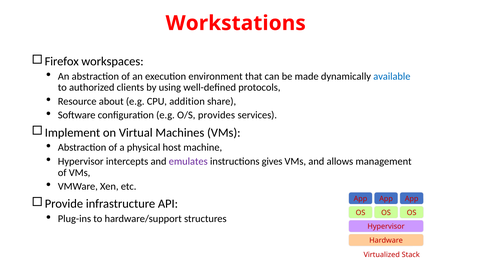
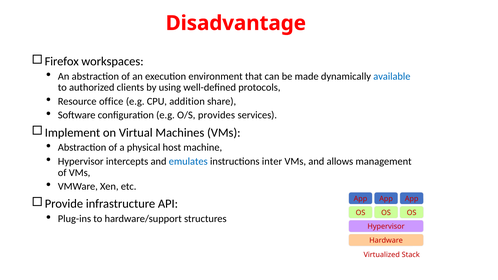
Workstations: Workstations -> Disadvantage (236, 23)
about: about -> office (111, 101)
emulates colour: purple -> blue (188, 161)
gives: gives -> inter (272, 161)
